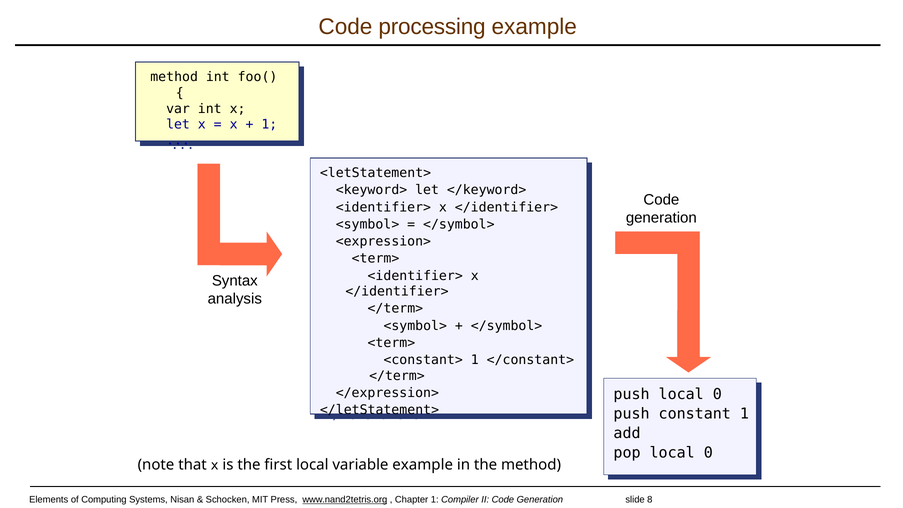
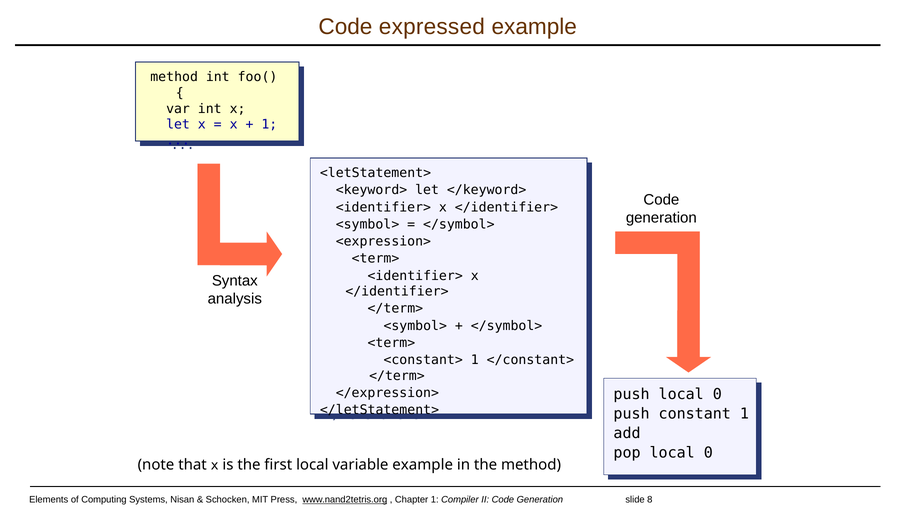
processing: processing -> expressed (432, 27)
